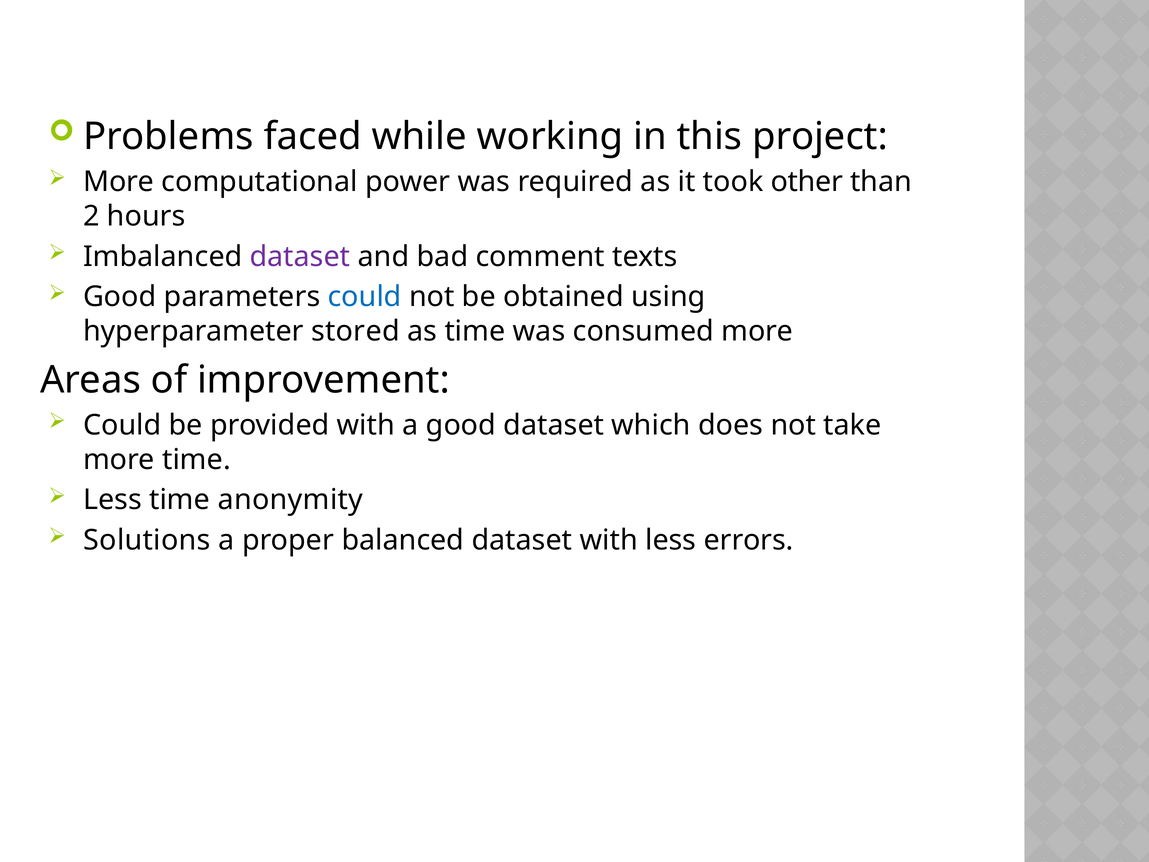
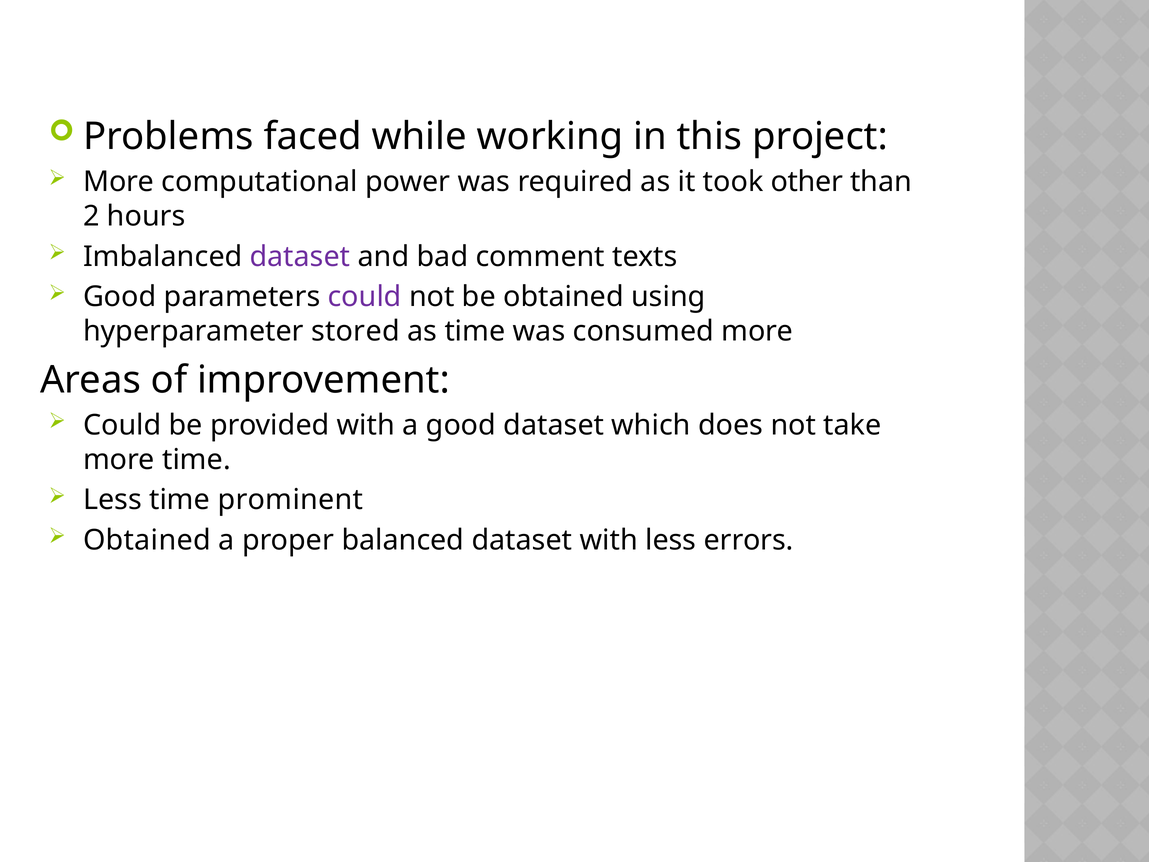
could colour: blue -> purple (365, 297)
anonymity: anonymity -> prominent (290, 500)
Solutions: Solutions -> Obtained (147, 540)
